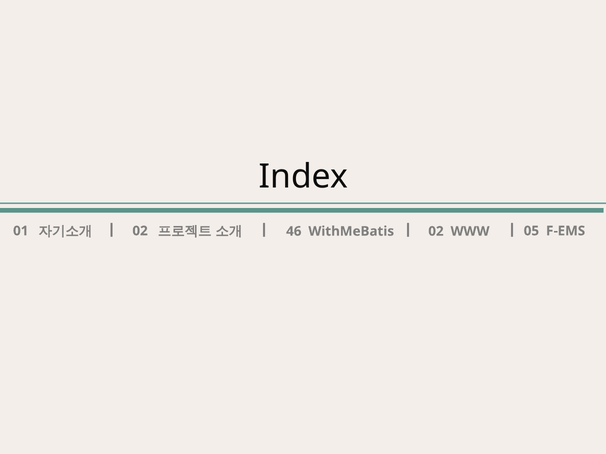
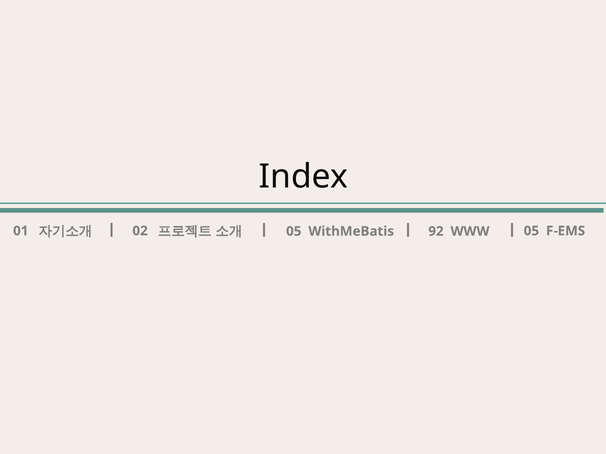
ㅣ 46: 46 -> 05 (294, 232)
WithMeBatis 02: 02 -> 92 (436, 232)
